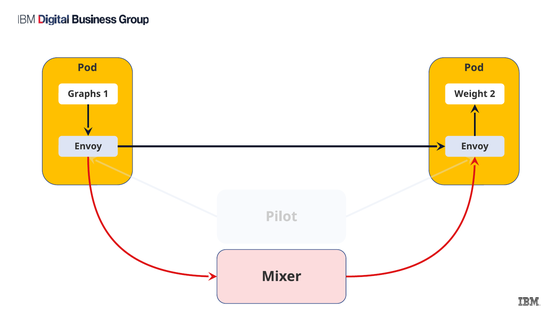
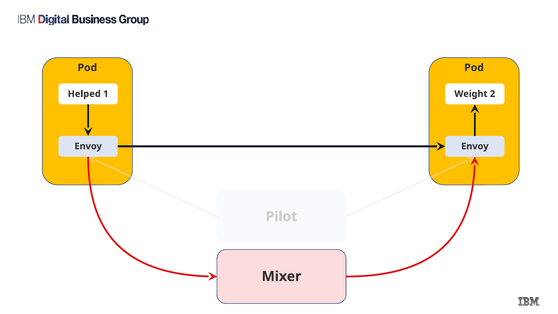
Graphs: Graphs -> Helped (84, 94)
